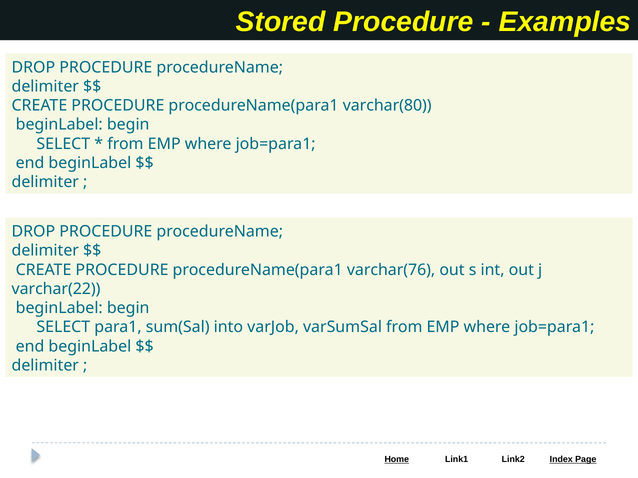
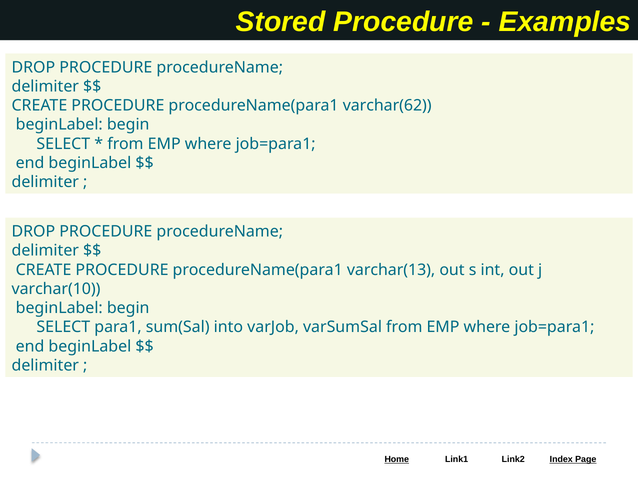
varchar(80: varchar(80 -> varchar(62 (387, 106)
varchar(76: varchar(76 -> varchar(13 (391, 270)
varchar(22: varchar(22 -> varchar(10 (56, 289)
